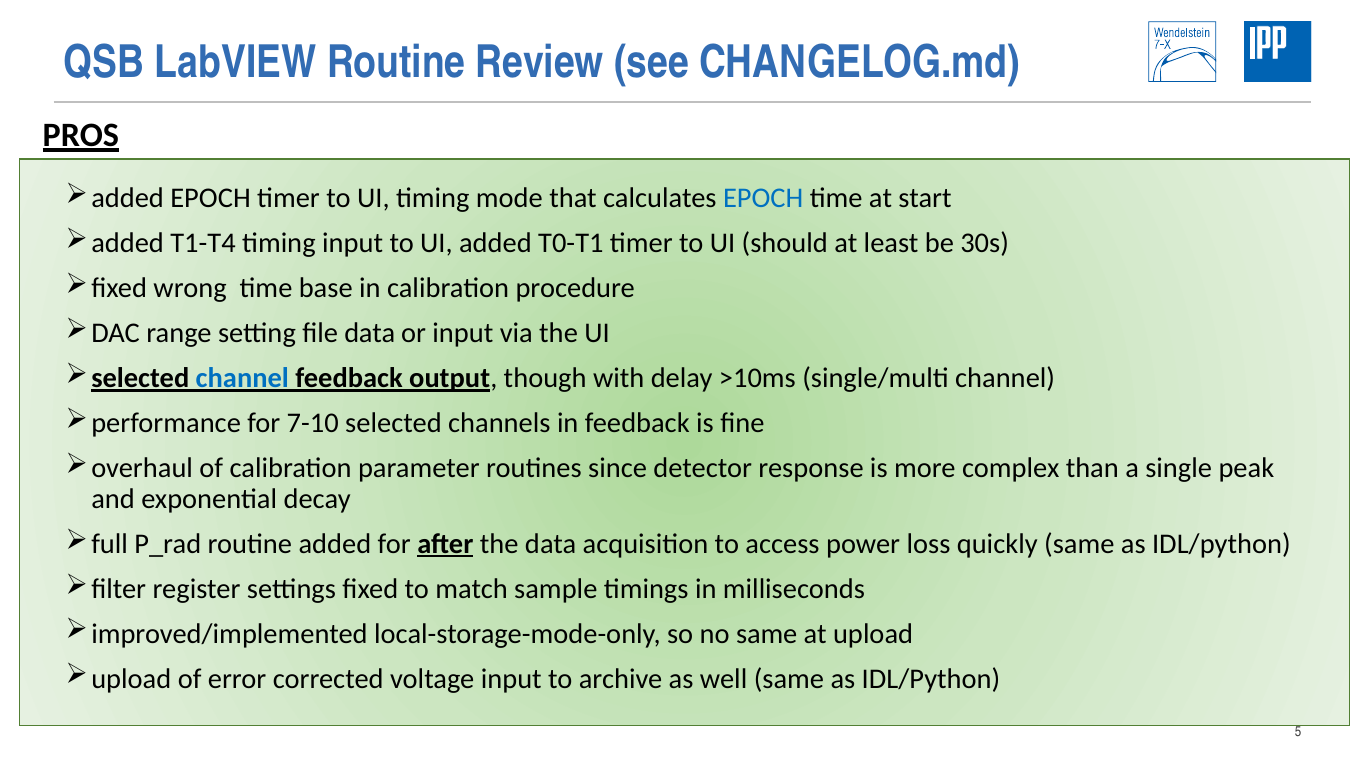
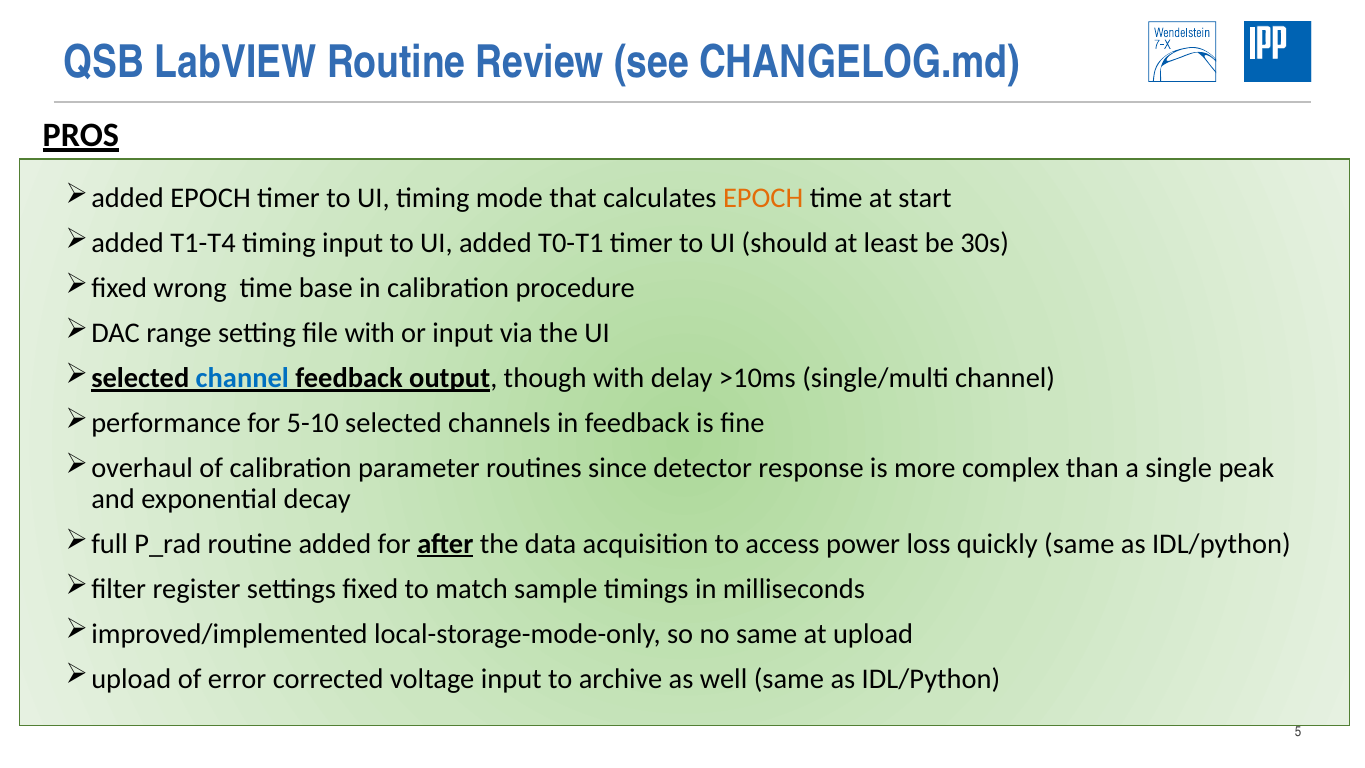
EPOCH colour: blue -> orange (763, 198)
file data: data -> with (370, 333)
7-10: 7-10 -> 5-10 (313, 423)
